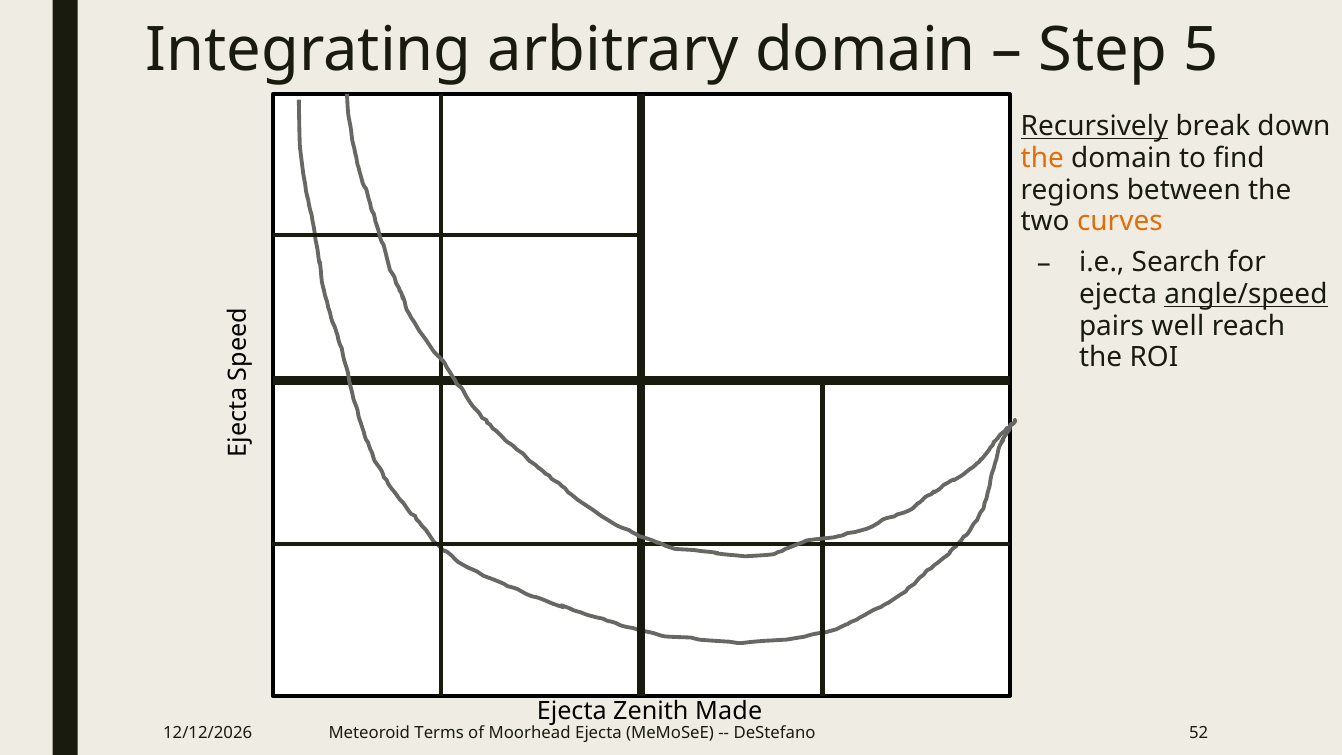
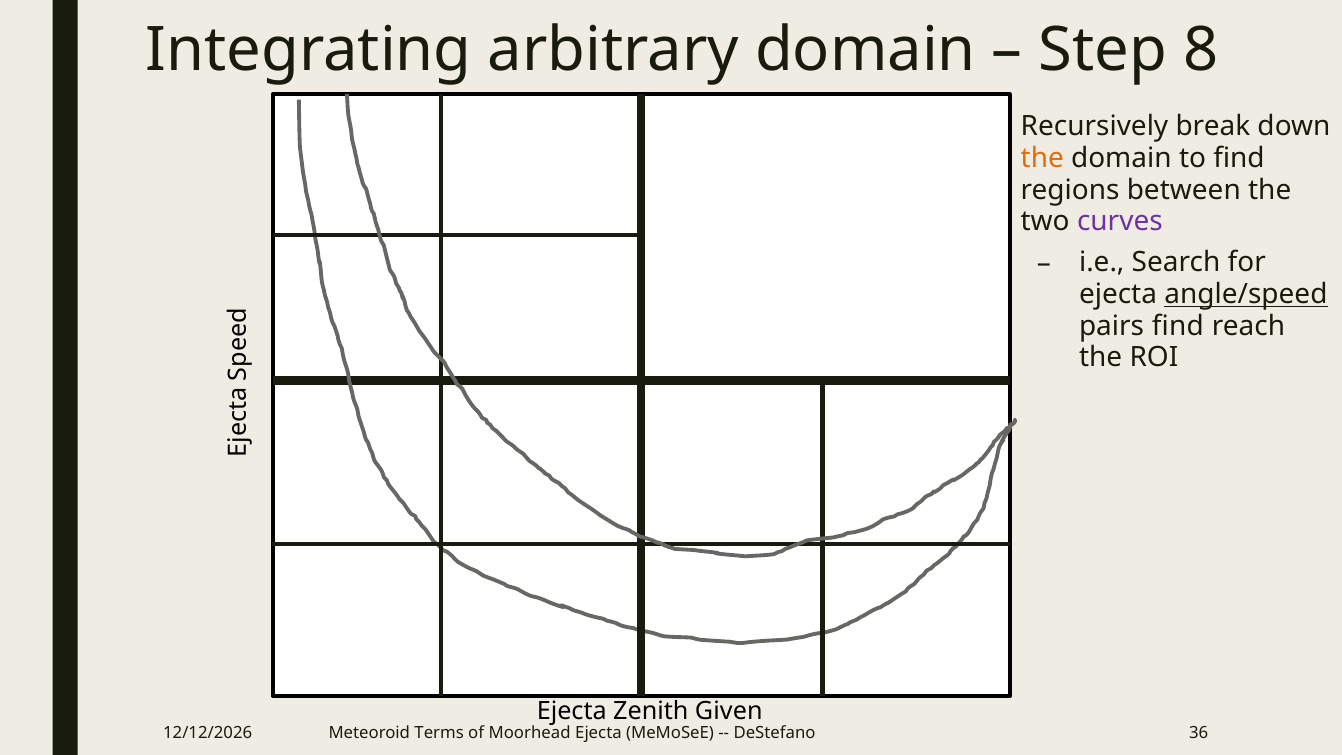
5: 5 -> 8 (1201, 50)
Recursively underline: present -> none (1094, 127)
curves colour: orange -> purple (1120, 221)
pairs well: well -> find (1178, 326)
Made: Made -> Given (729, 711)
52: 52 -> 36 (1199, 732)
